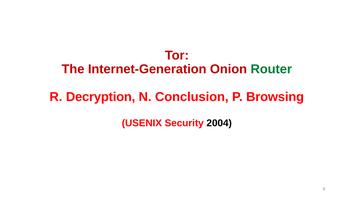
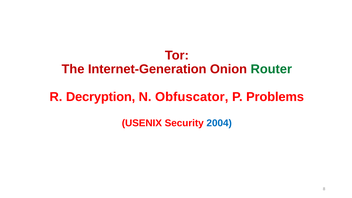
Conclusion: Conclusion -> Obfuscator (192, 97)
Browsing: Browsing -> Problems (275, 97)
2004 colour: black -> blue (219, 123)
